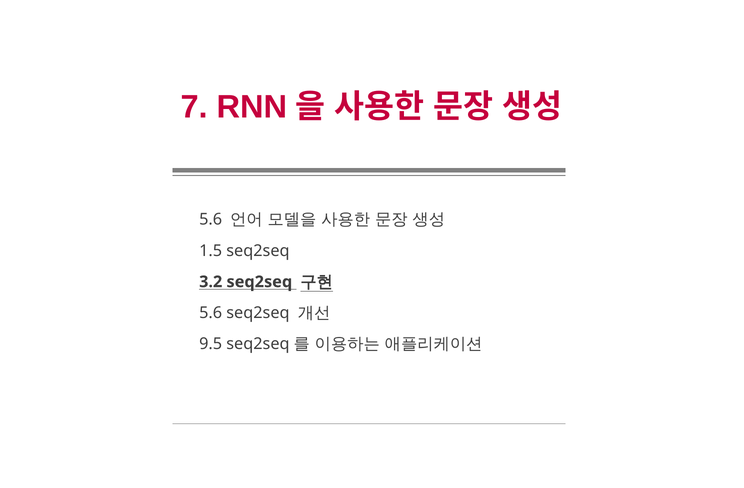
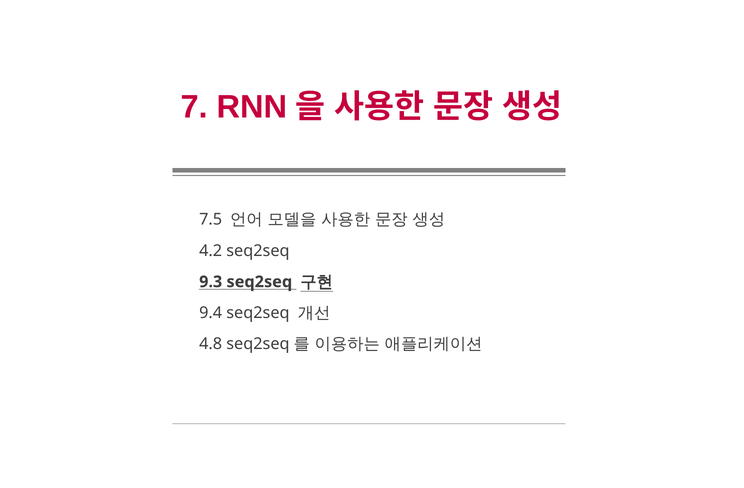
5.6: 5.6 -> 7.5 (211, 220)
1.5: 1.5 -> 4.2 (211, 251)
3.2: 3.2 -> 9.3 (211, 282)
5.6: 5.6 -> 9.4 (211, 313)
9.5: 9.5 -> 4.8 (211, 344)
